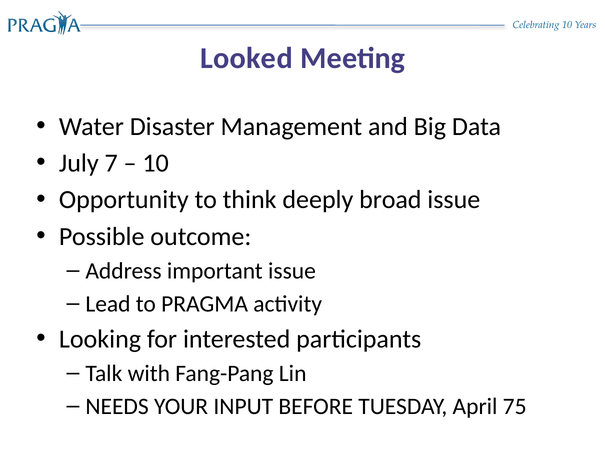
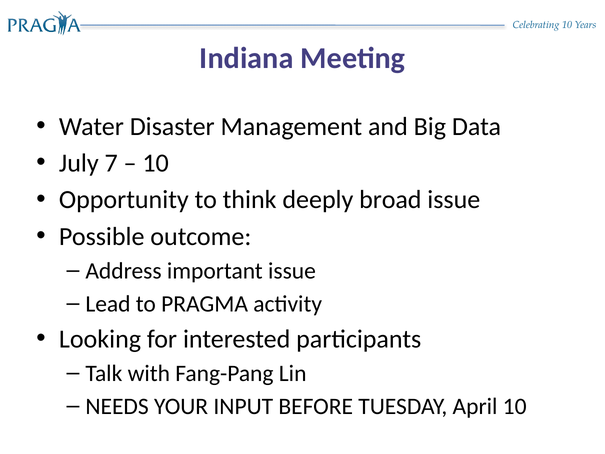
Looked: Looked -> Indiana (247, 58)
April 75: 75 -> 10 (515, 406)
